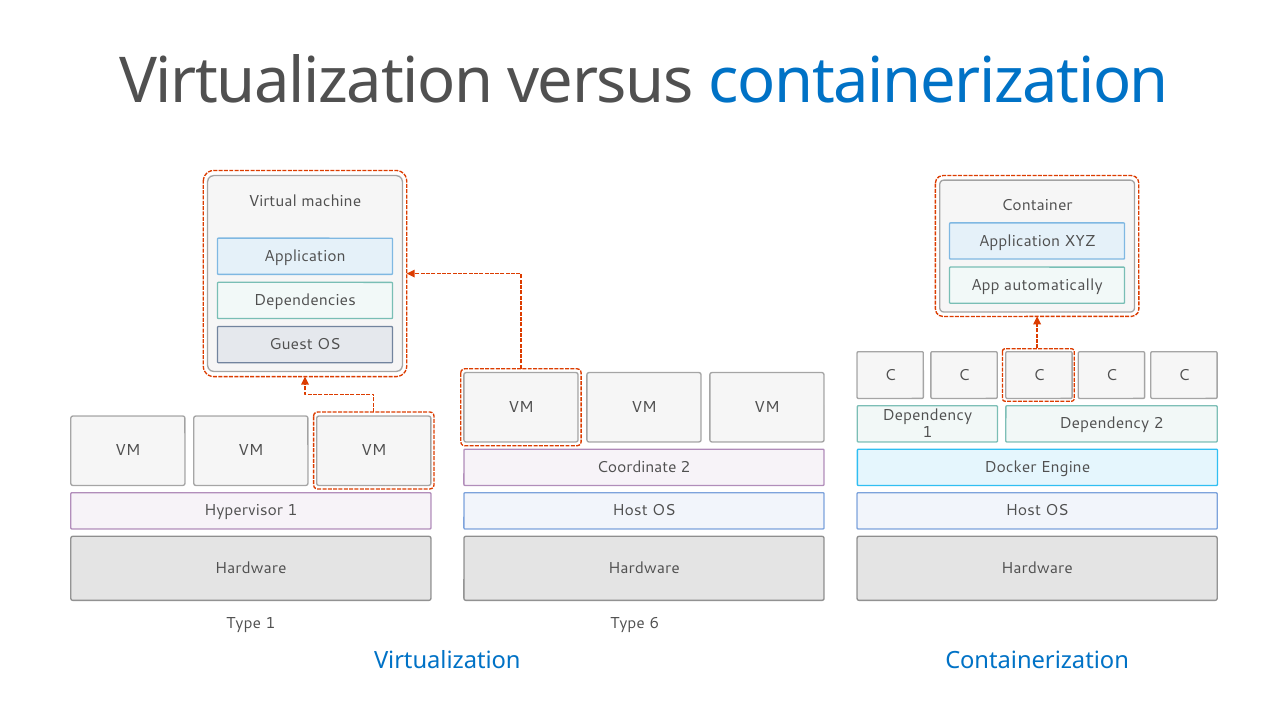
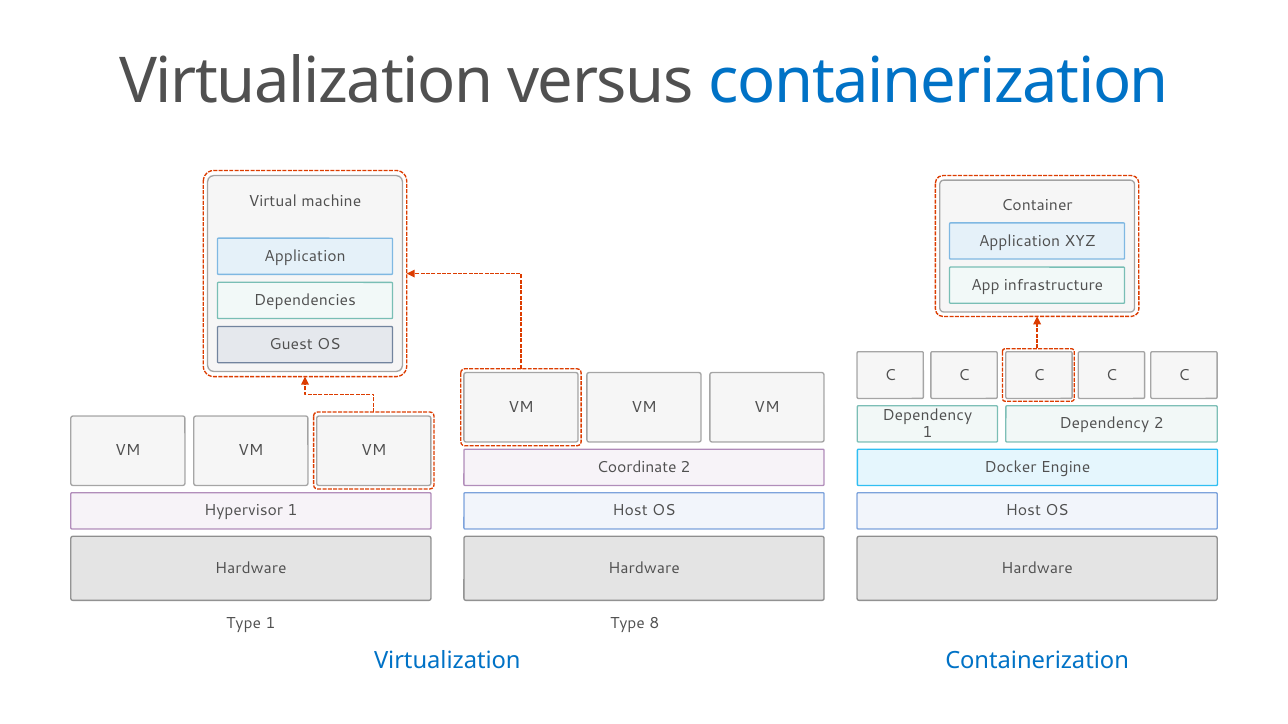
automatically: automatically -> infrastructure (1054, 285)
6: 6 -> 8 (654, 624)
